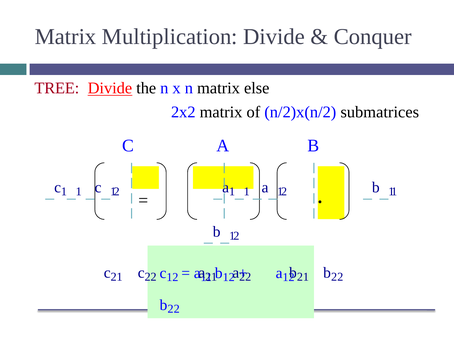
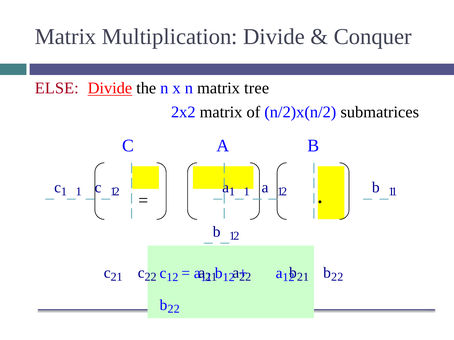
TREE: TREE -> ELSE (57, 88)
else: else -> tree (257, 88)
